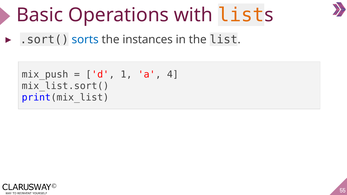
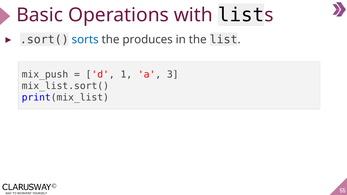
list colour: orange -> black (241, 15)
instances: instances -> produces (148, 40)
4: 4 -> 3 (173, 74)
